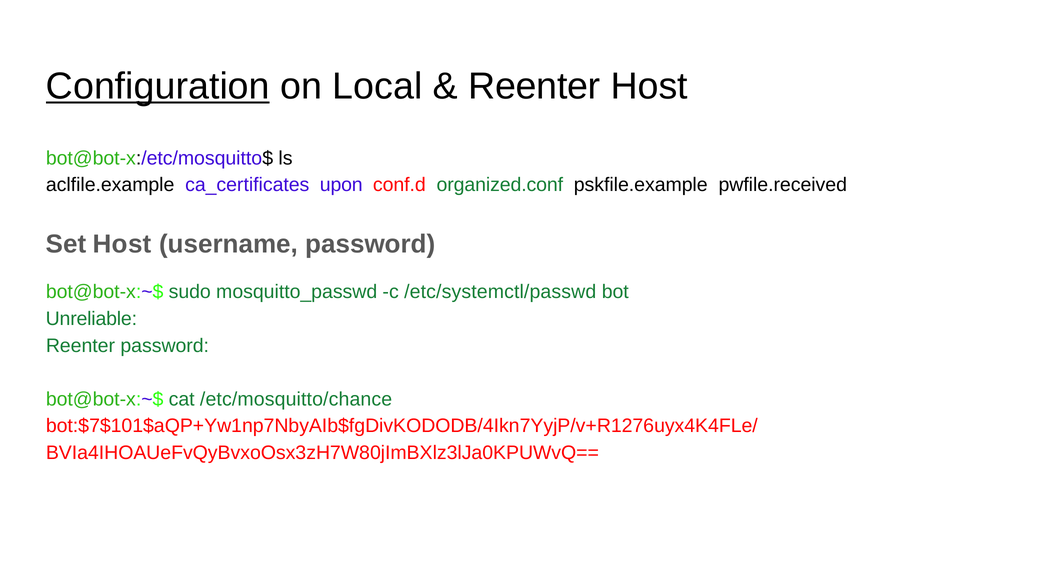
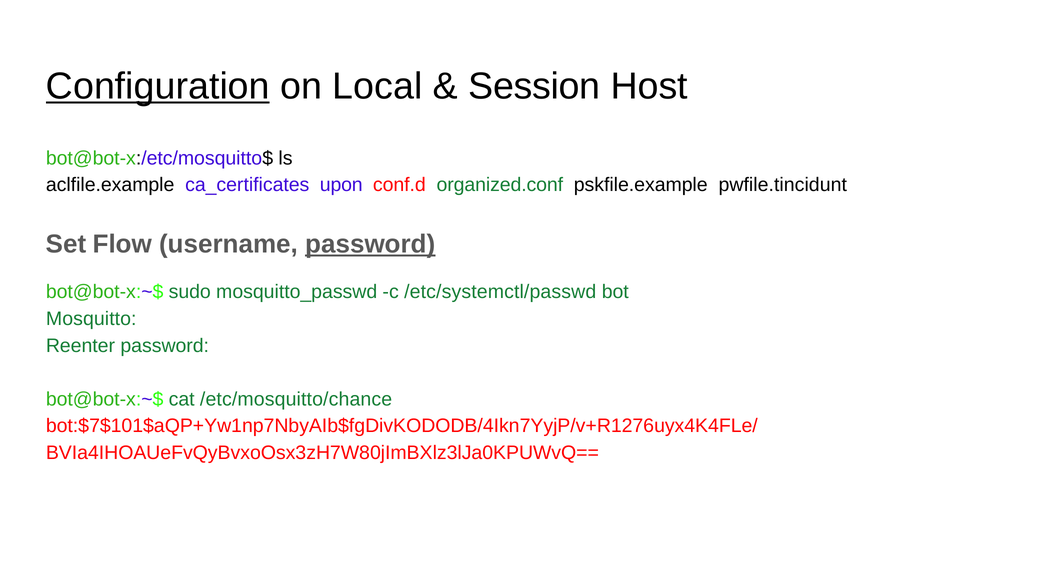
Reenter: Reenter -> Session (534, 86)
pwfile.received: pwfile.received -> pwfile.tincidunt (783, 185)
Set Host: Host -> Flow (122, 244)
password underline: none -> present (370, 244)
Unreliable: Unreliable -> Mosquitto (91, 319)
